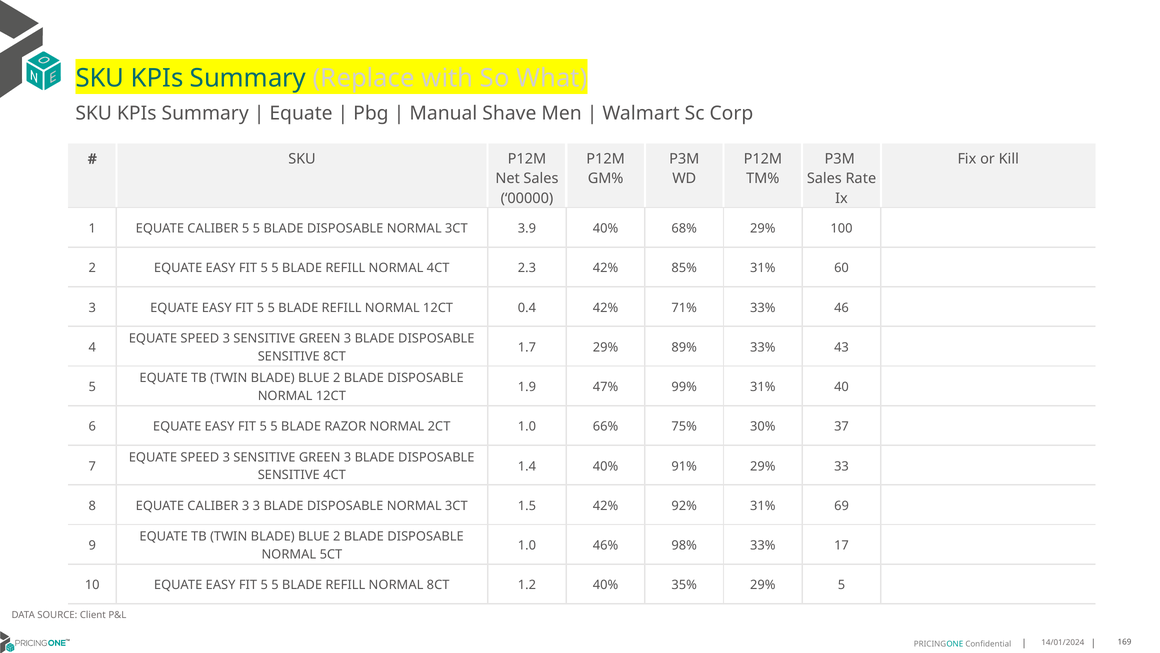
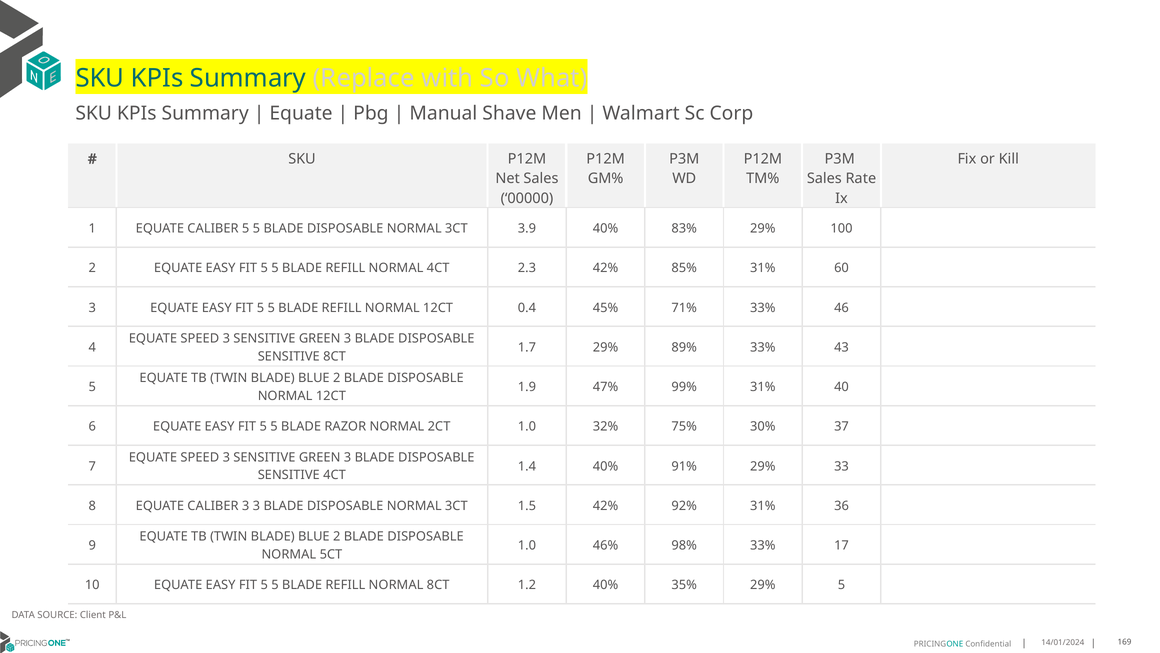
68%: 68% -> 83% (684, 228)
0.4 42%: 42% -> 45% (606, 308)
66%: 66% -> 32% (606, 426)
69: 69 -> 36 (842, 506)
